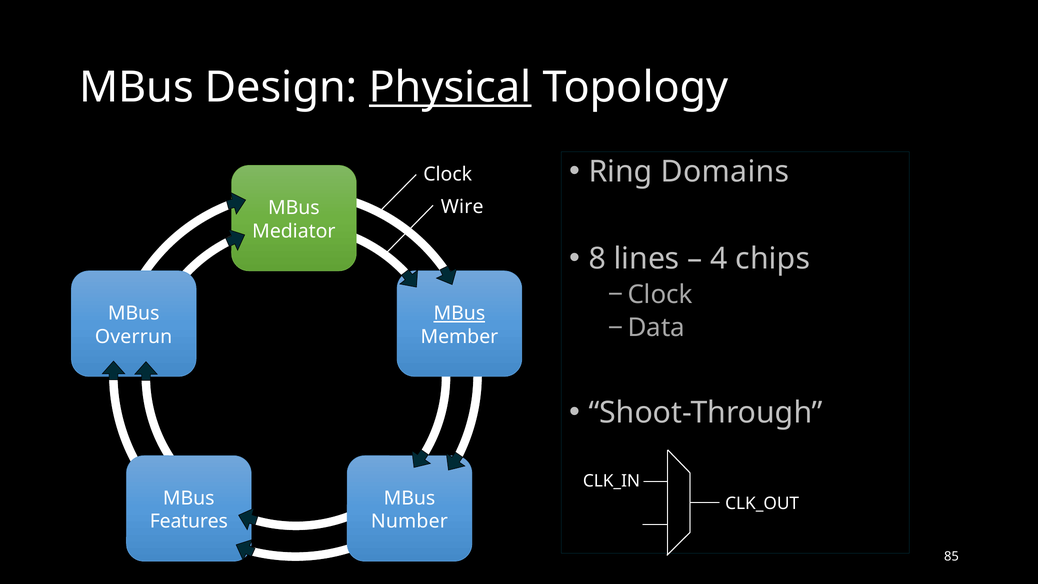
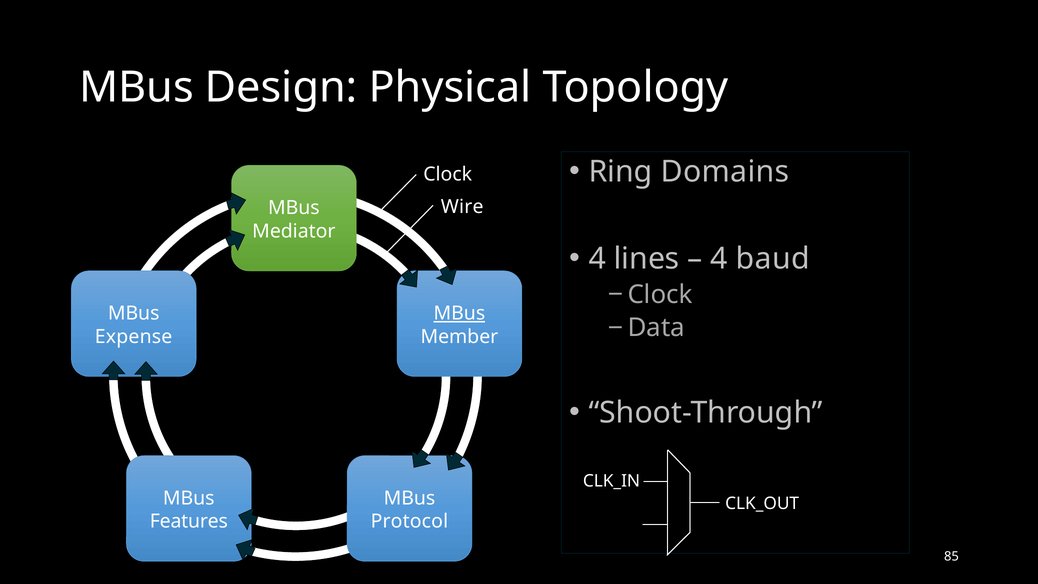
Physical underline: present -> none (450, 87)
8: 8 -> 4 (597, 259)
chips: chips -> baud (773, 259)
Overrun: Overrun -> Expense (134, 337)
Number: Number -> Protocol (409, 521)
